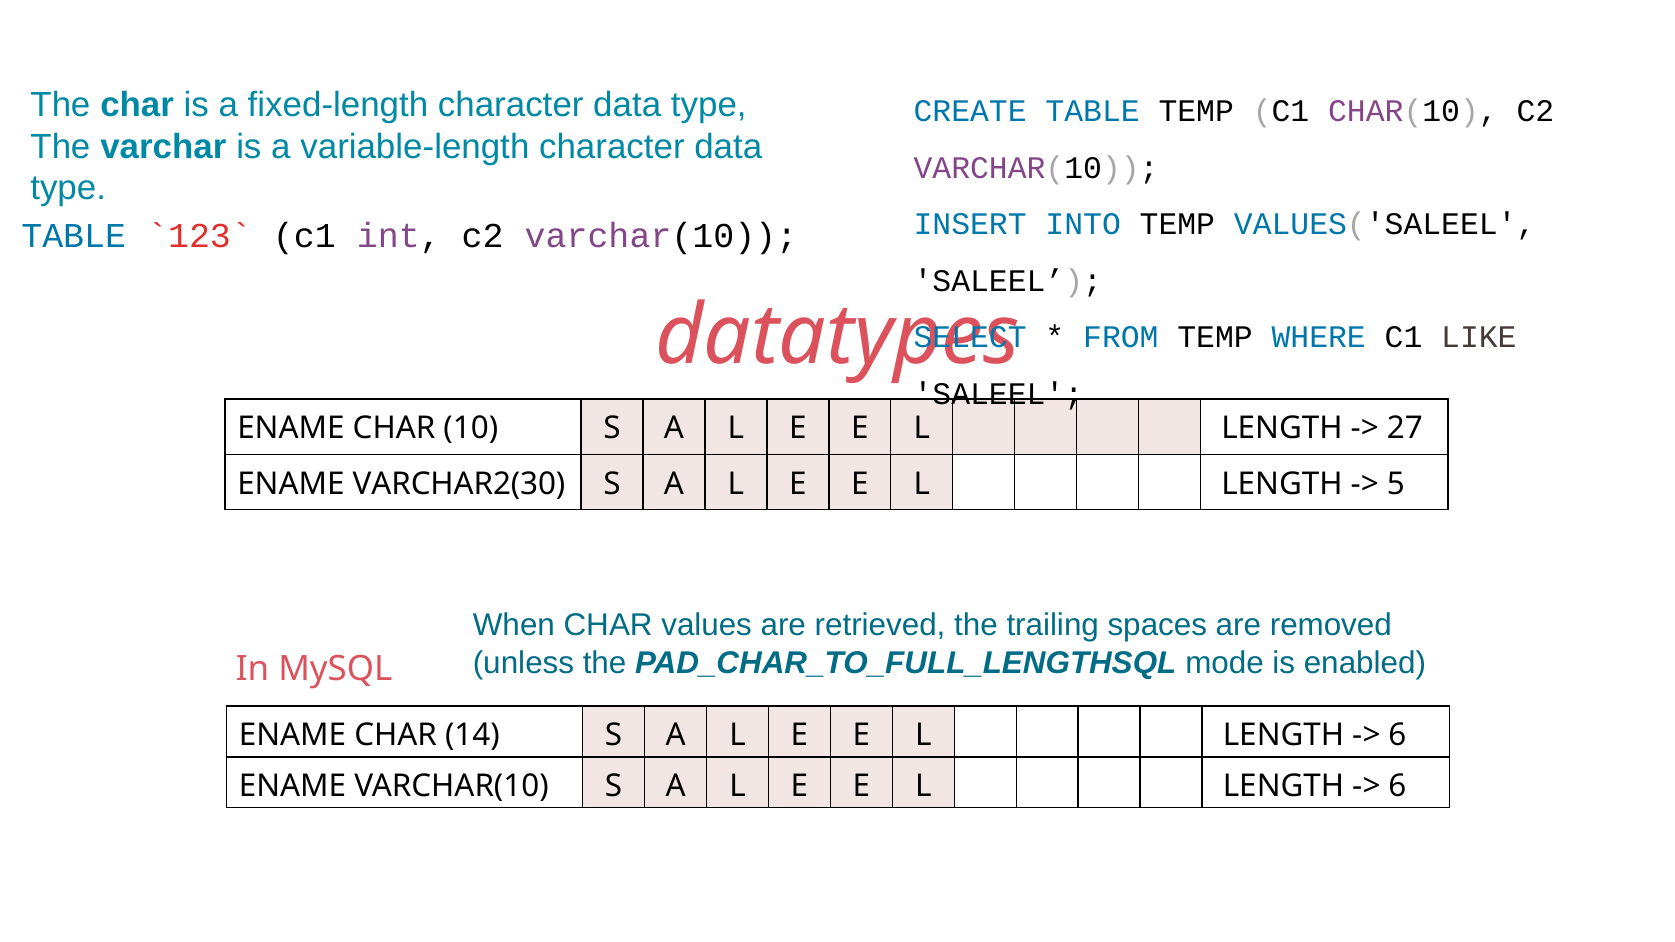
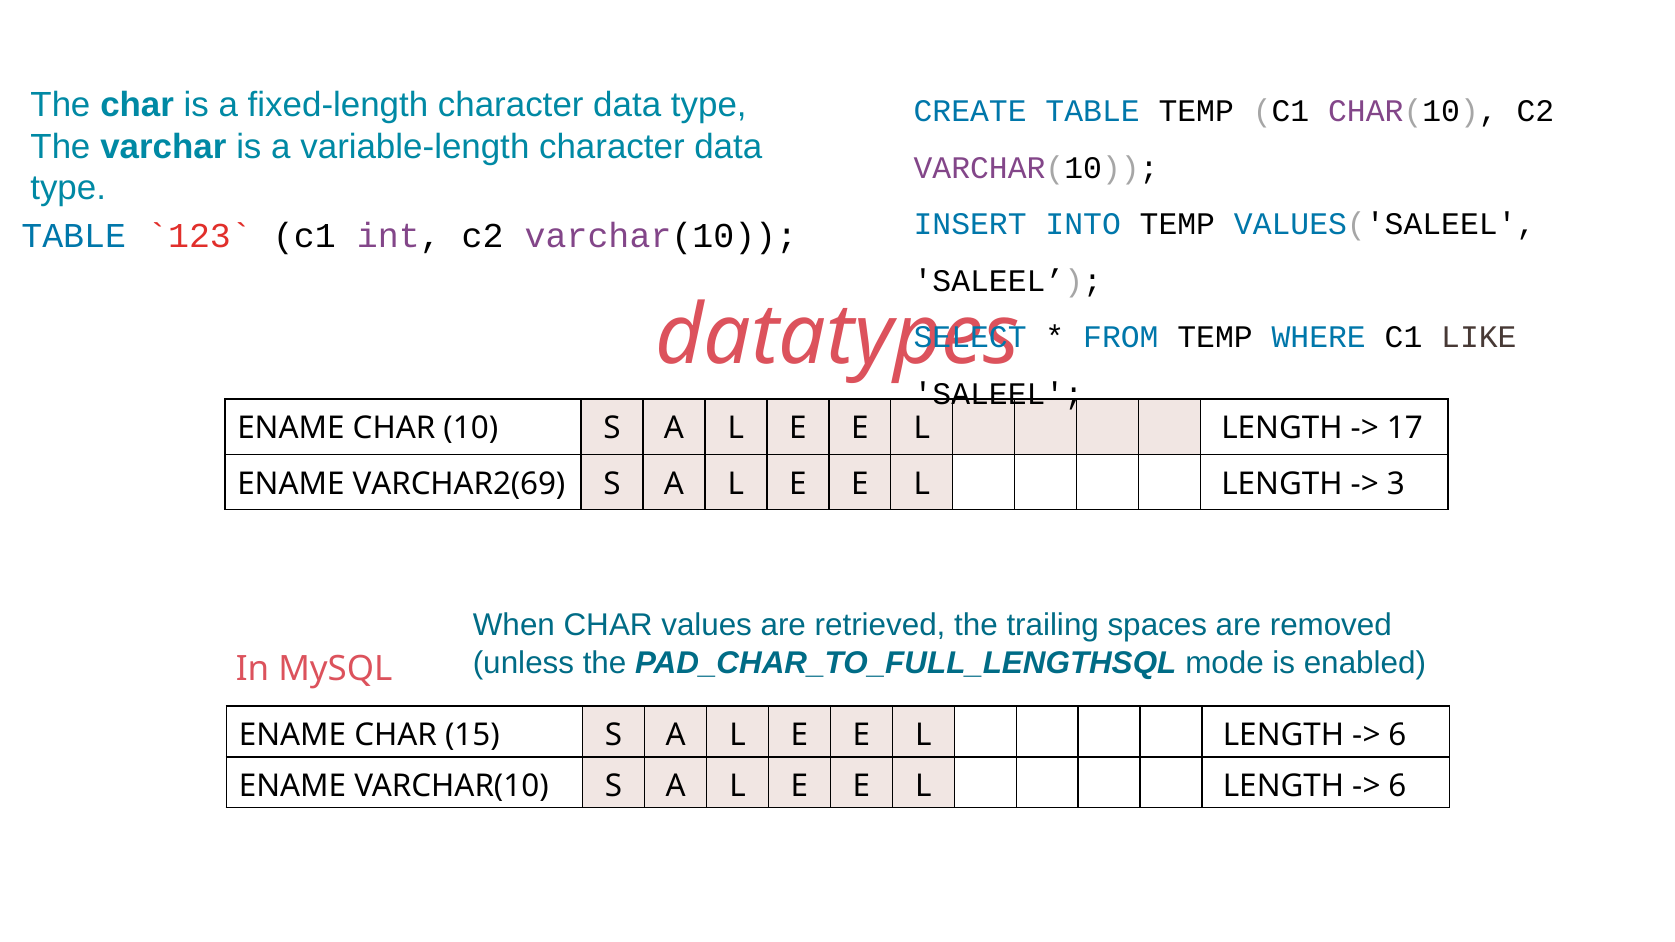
27: 27 -> 17 (1405, 429)
VARCHAR2(30: VARCHAR2(30 -> VARCHAR2(69 (459, 484)
5: 5 -> 3 (1396, 484)
14: 14 -> 15 (472, 736)
